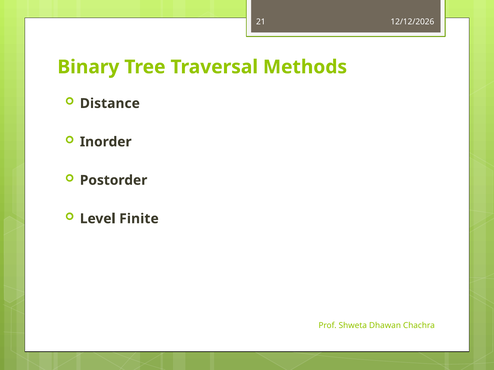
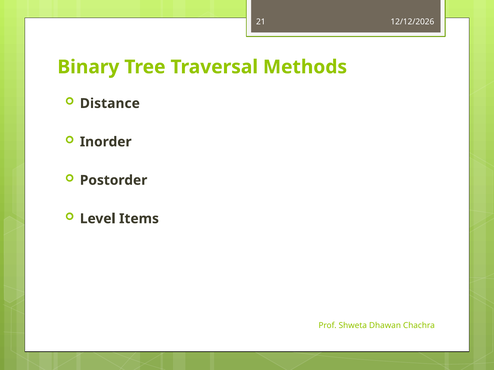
Finite: Finite -> Items (139, 219)
